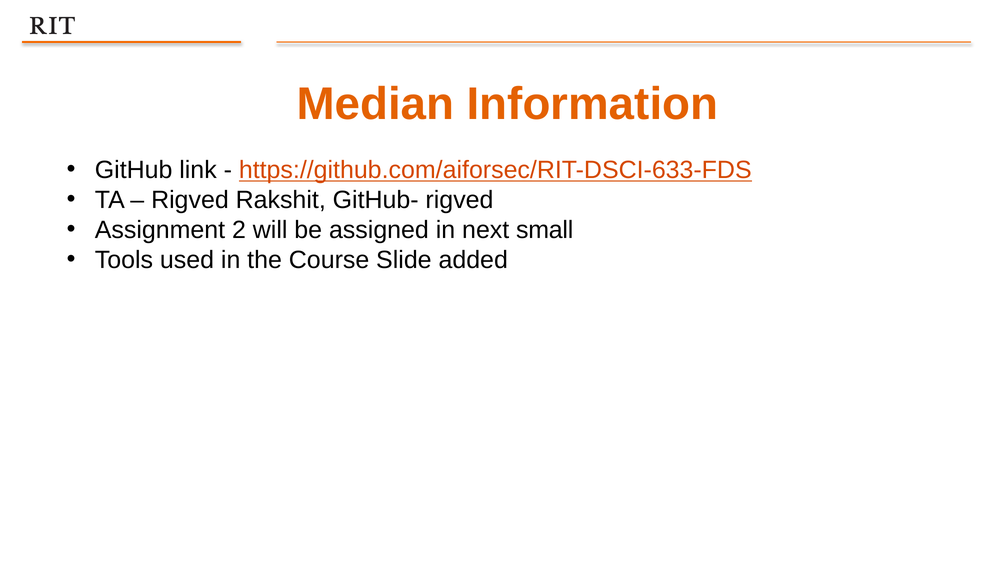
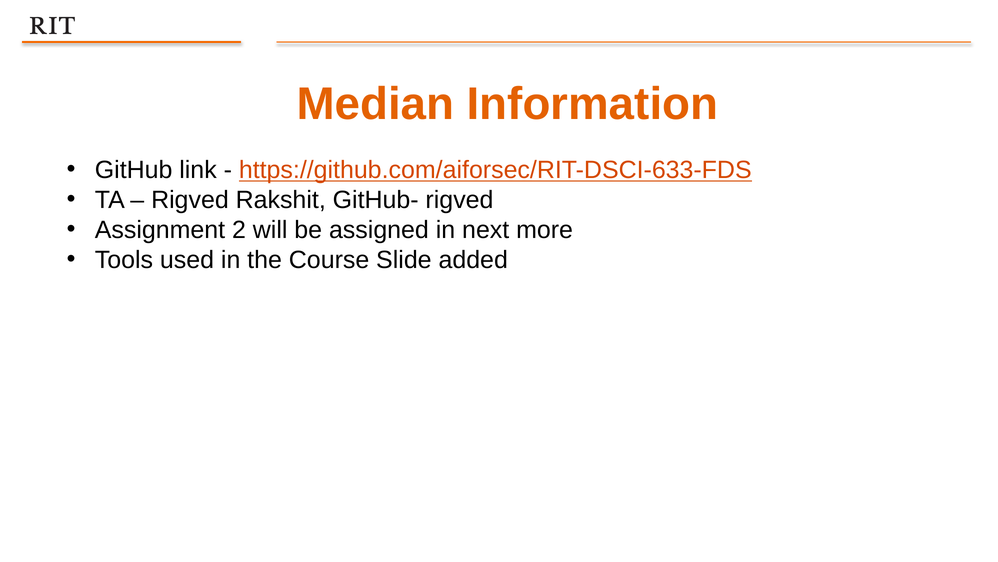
small: small -> more (545, 230)
